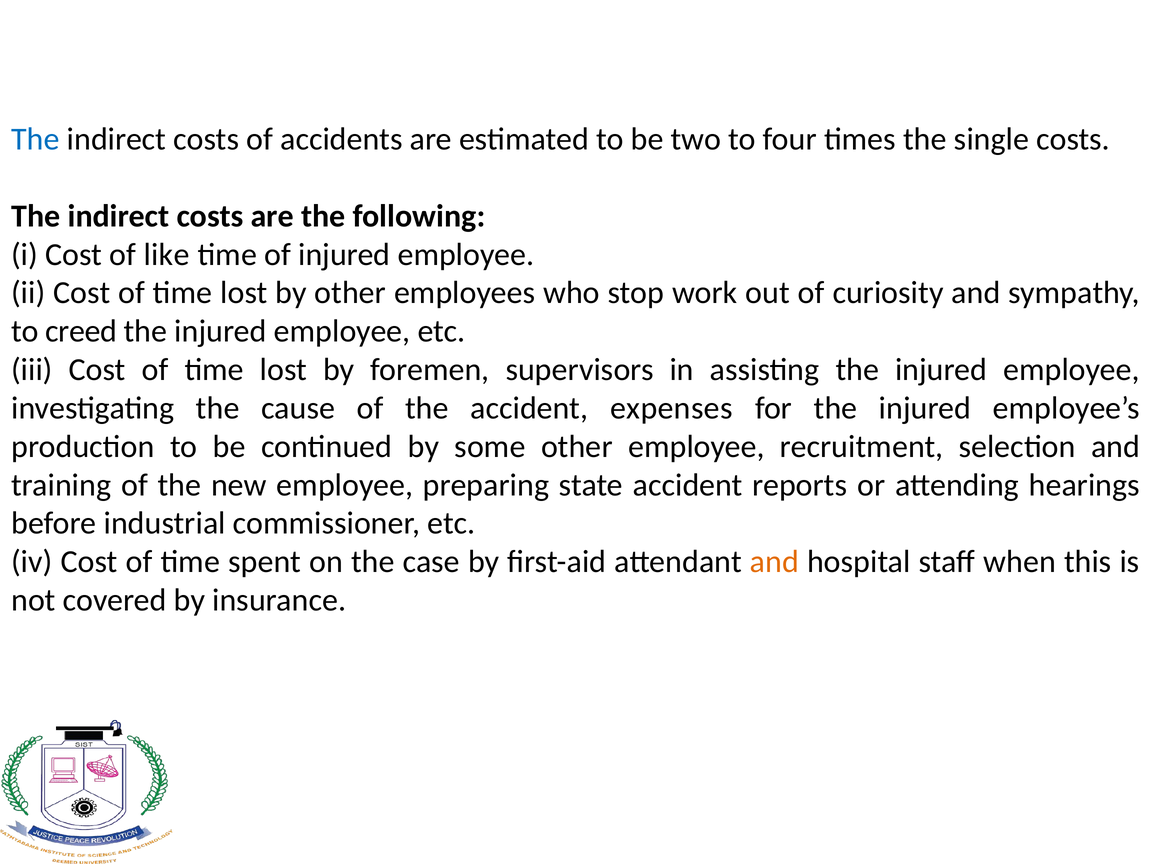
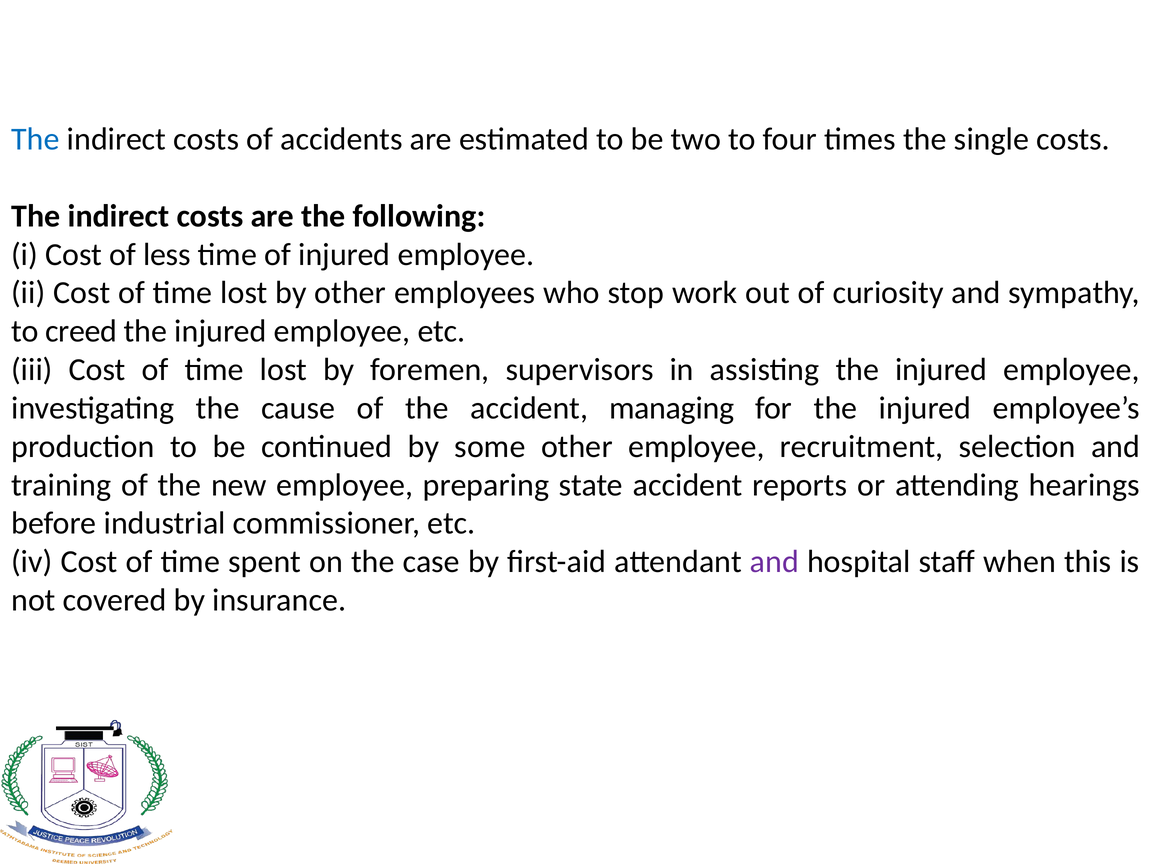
like: like -> less (167, 254)
expenses: expenses -> managing (672, 408)
and colour: orange -> purple (774, 562)
